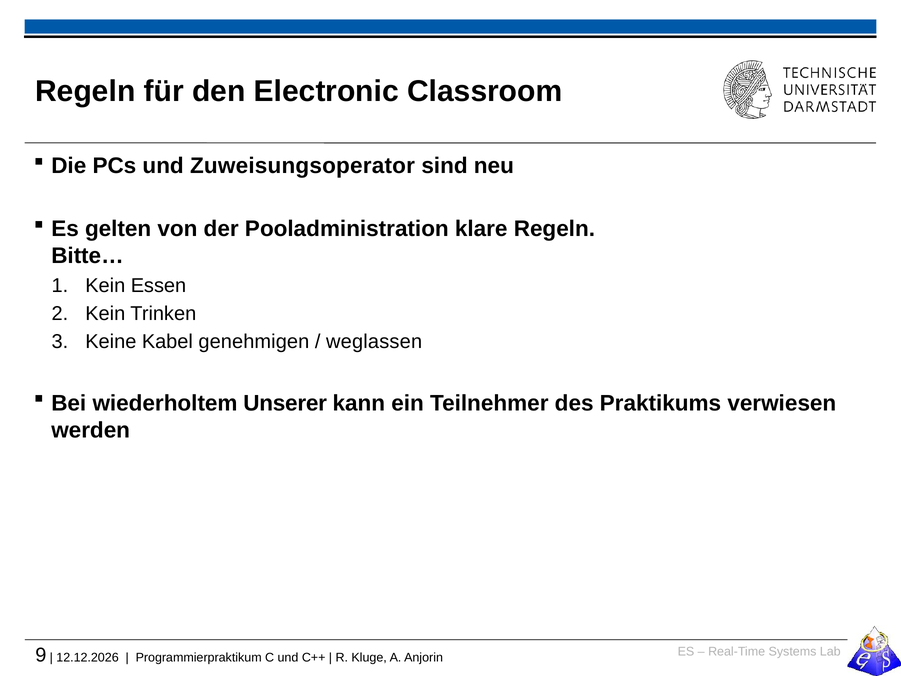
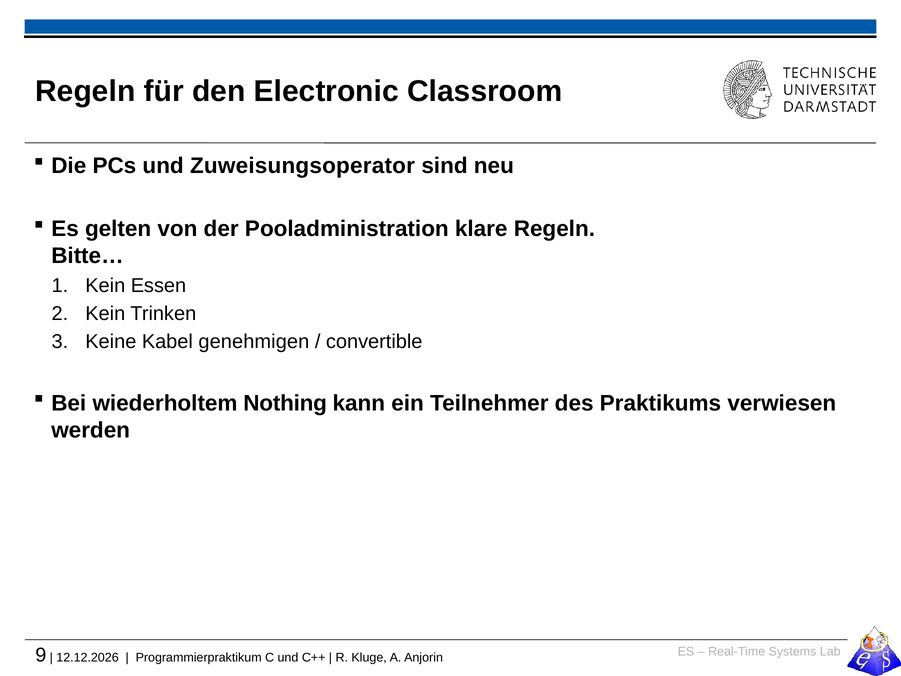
weglassen: weglassen -> convertible (374, 341)
Unserer: Unserer -> Nothing (285, 403)
